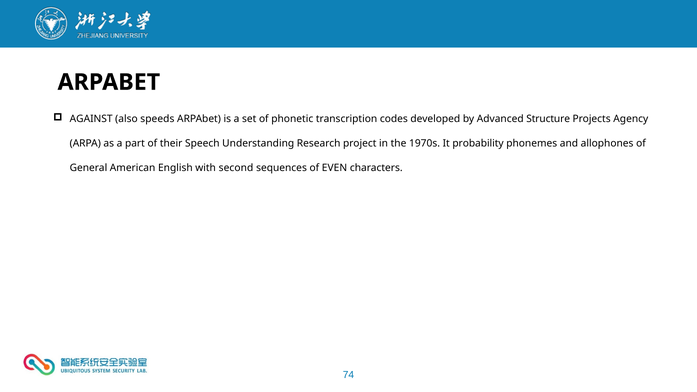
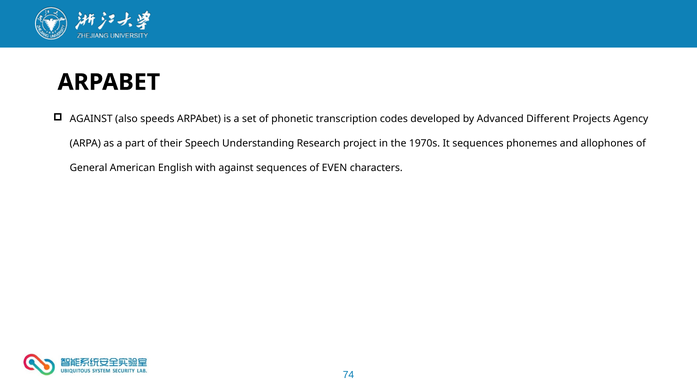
Structure: Structure -> Different (548, 119)
It probability: probability -> sequences (478, 143)
with second: second -> against (236, 168)
